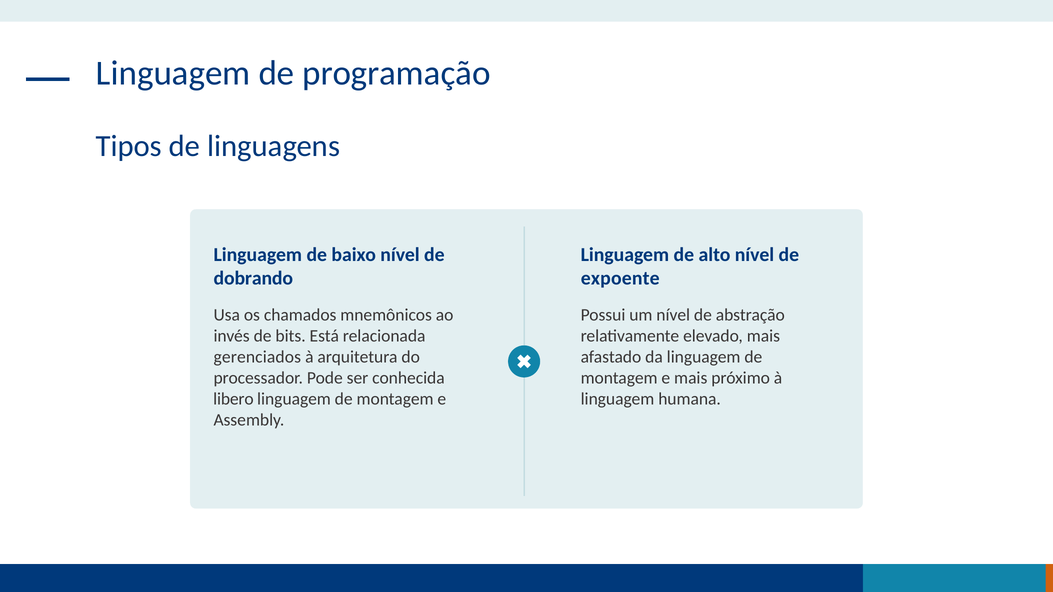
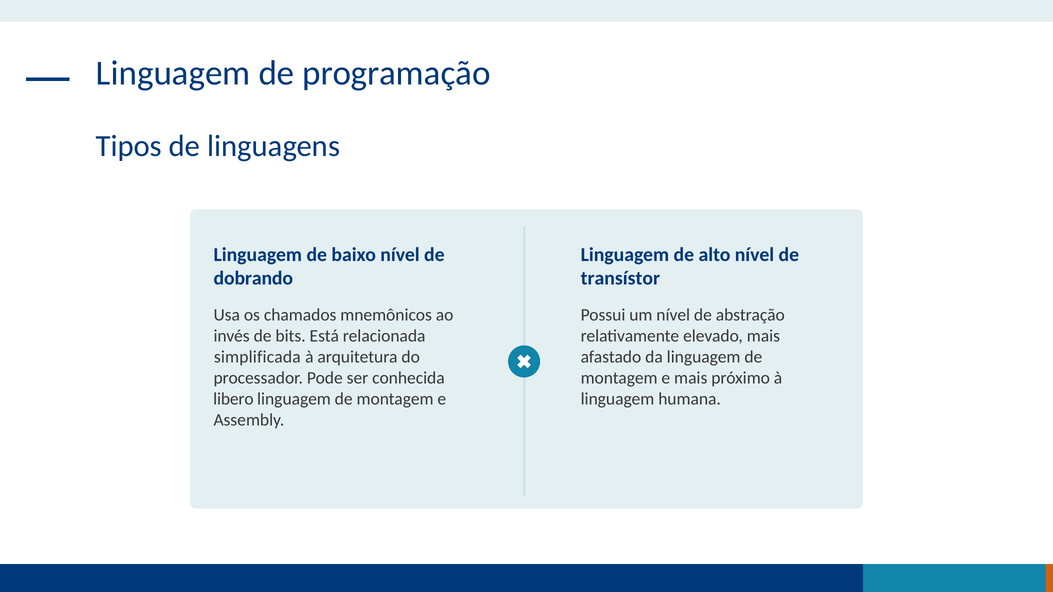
expoente: expoente -> transístor (620, 278)
gerenciados: gerenciados -> simplificada (257, 357)
